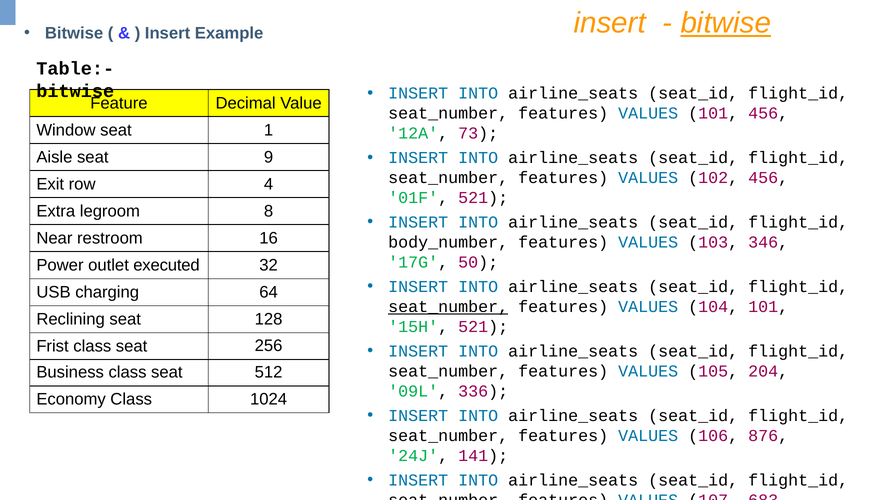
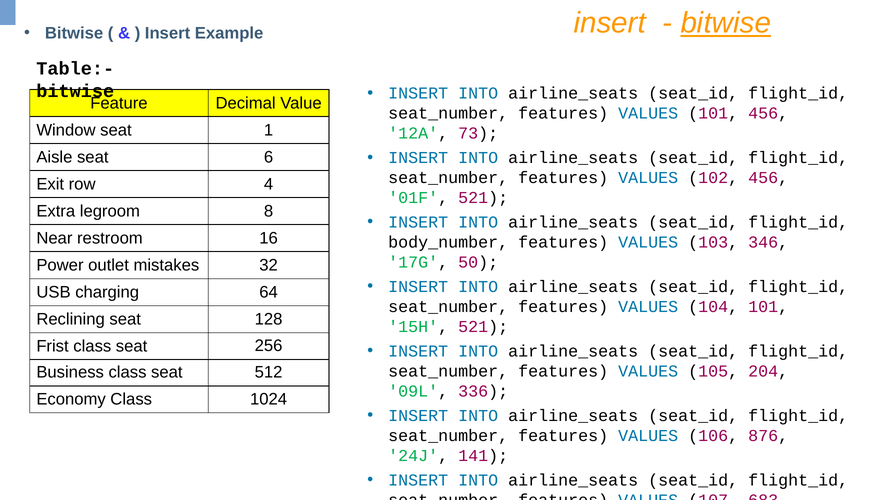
9: 9 -> 6 (269, 157)
executed: executed -> mistakes (166, 265)
seat_number underline: present -> none (448, 307)
